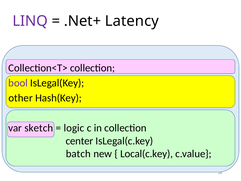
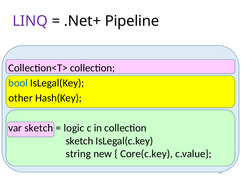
Latency: Latency -> Pipeline (132, 21)
bool colour: purple -> blue (18, 83)
center: center -> sketch (79, 141)
batch: batch -> string (78, 154)
Local(c.key: Local(c.key -> Core(c.key (147, 154)
